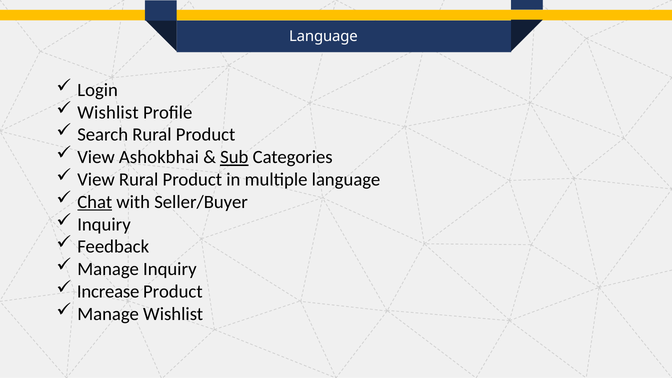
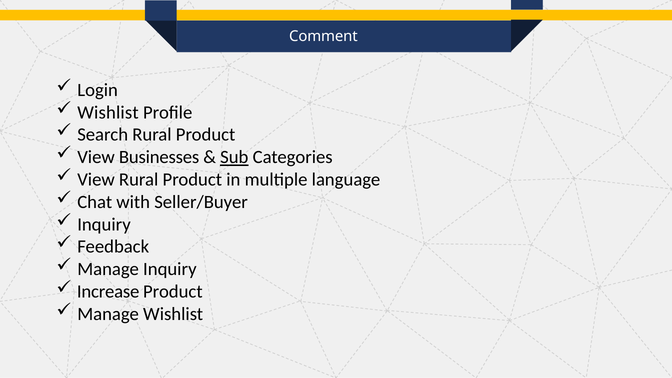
Language: Language -> Comment (323, 36)
Ashokbhai: Ashokbhai -> Businesses (159, 157)
Chat underline: present -> none (95, 202)
